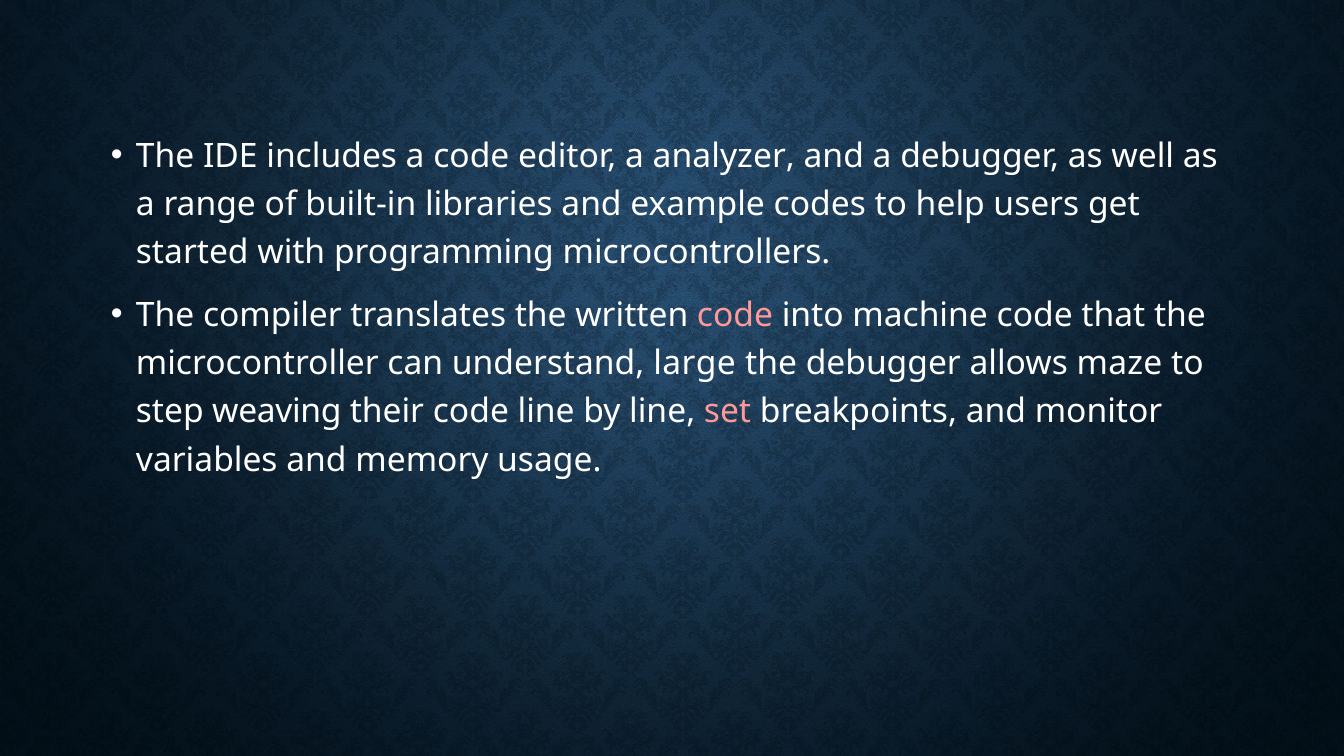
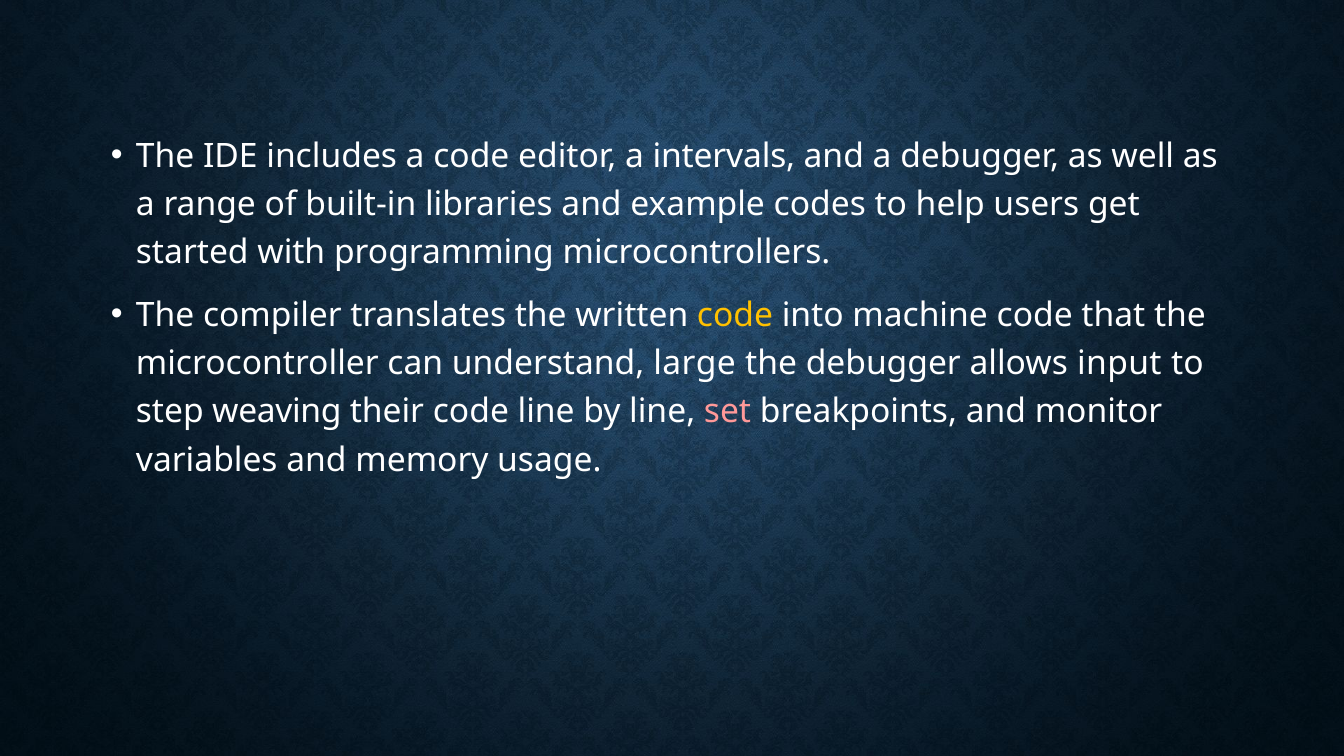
analyzer: analyzer -> intervals (724, 156)
code colour: pink -> yellow (735, 315)
maze: maze -> input (1119, 363)
